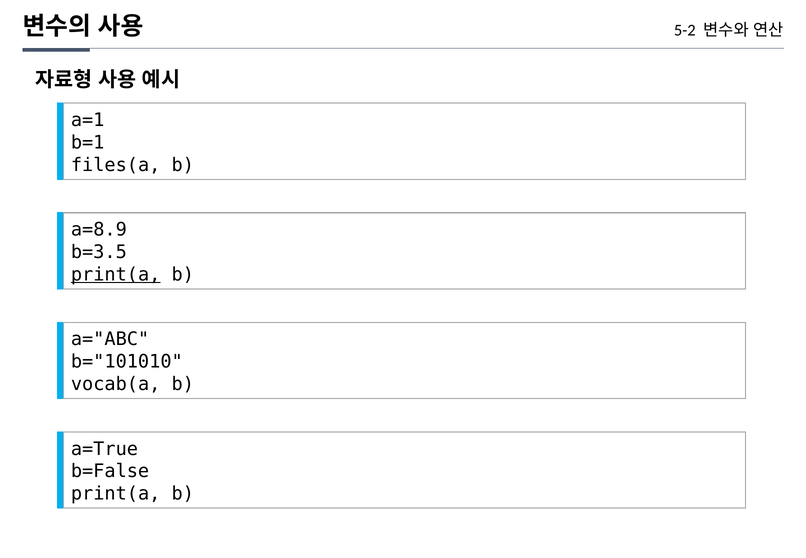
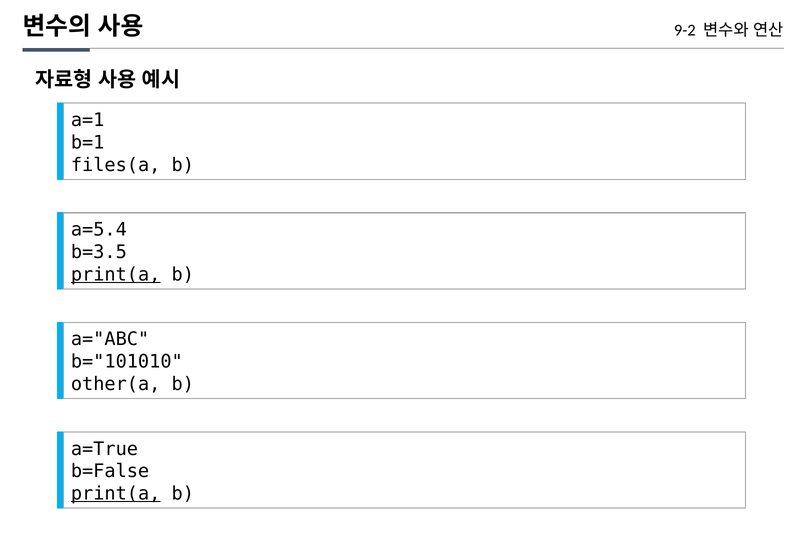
5-2: 5-2 -> 9-2 (685, 31)
a=8.9: a=8.9 -> a=5.4 (99, 230)
vocab(a: vocab(a -> other(a (116, 384)
print(a underline: none -> present (116, 494)
